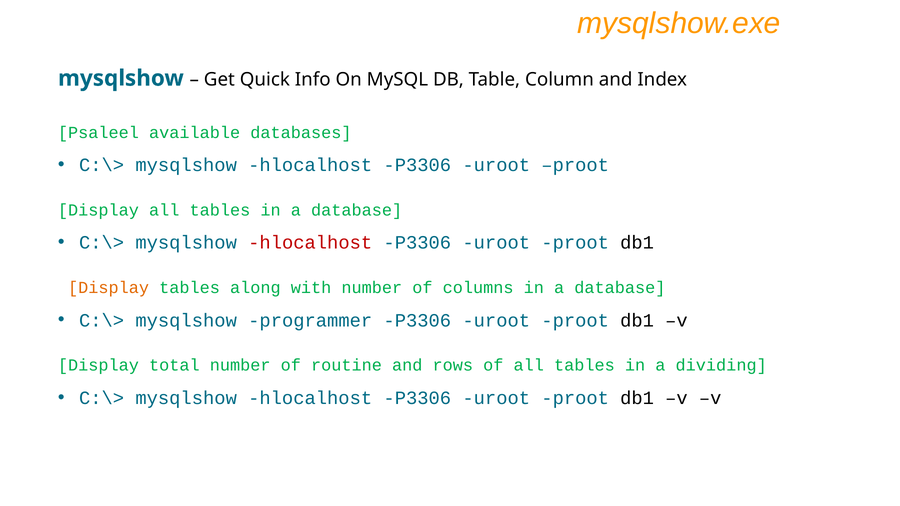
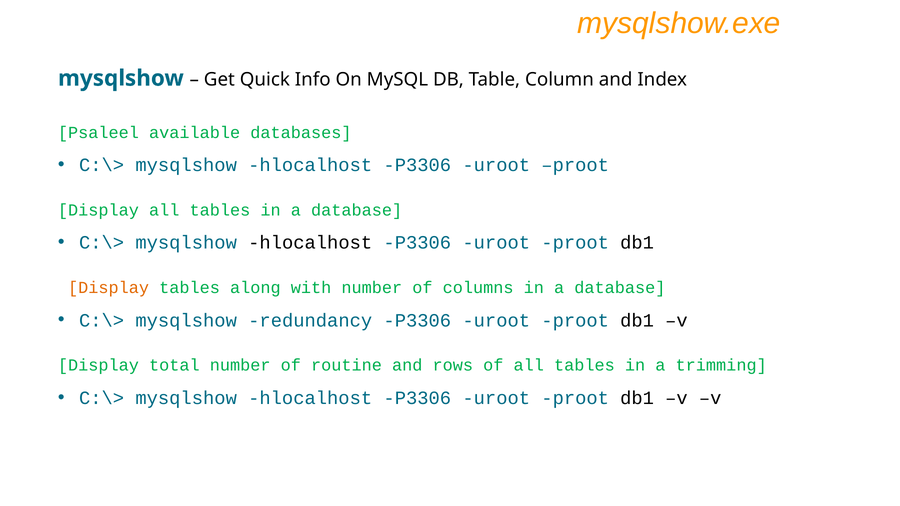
hlocalhost colour: red -> black (310, 243)
programmer: programmer -> redundancy (310, 321)
dividing: dividing -> trimming (721, 365)
